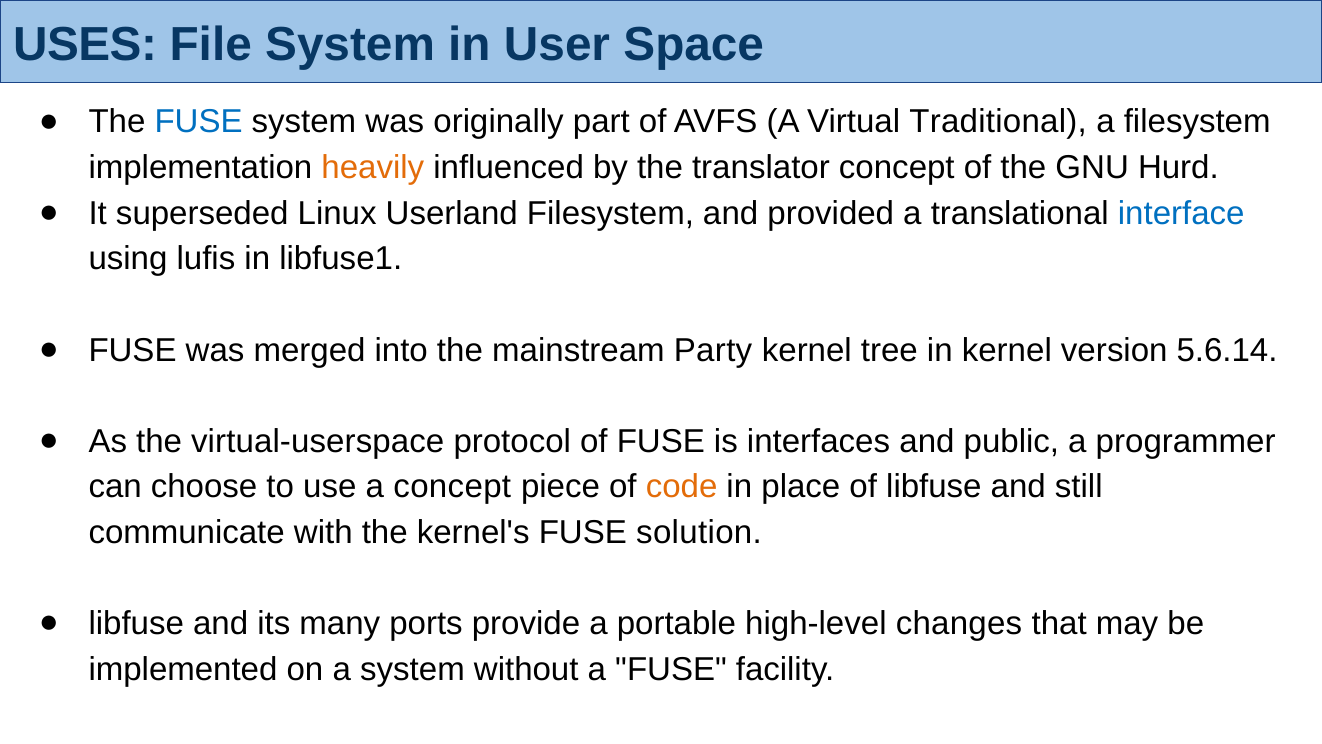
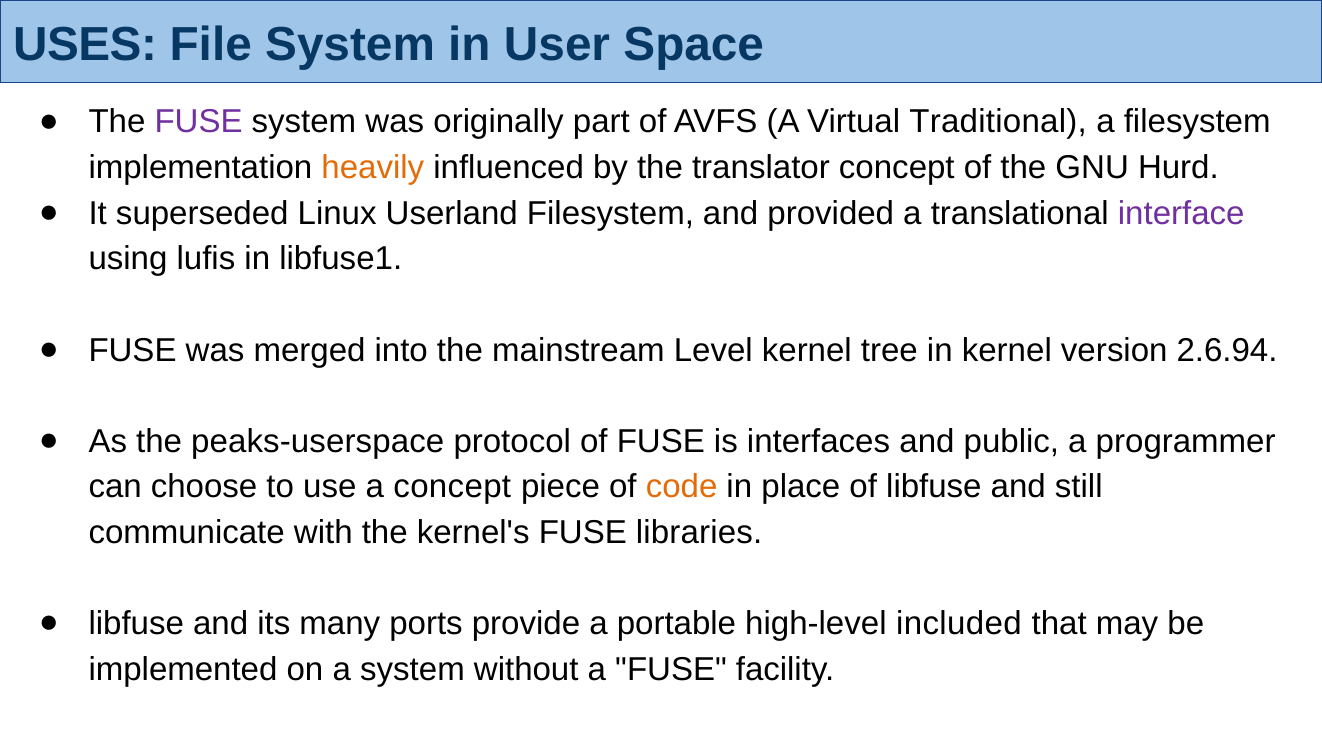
FUSE colour: blue -> purple (199, 122)
interface colour: blue -> purple (1181, 213)
Party: Party -> Level (713, 350)
5.6.14: 5.6.14 -> 2.6.94 (1227, 350)
virtual-userspace: virtual-userspace -> peaks-userspace (318, 441)
solution: solution -> libraries (699, 532)
changes: changes -> included (959, 623)
